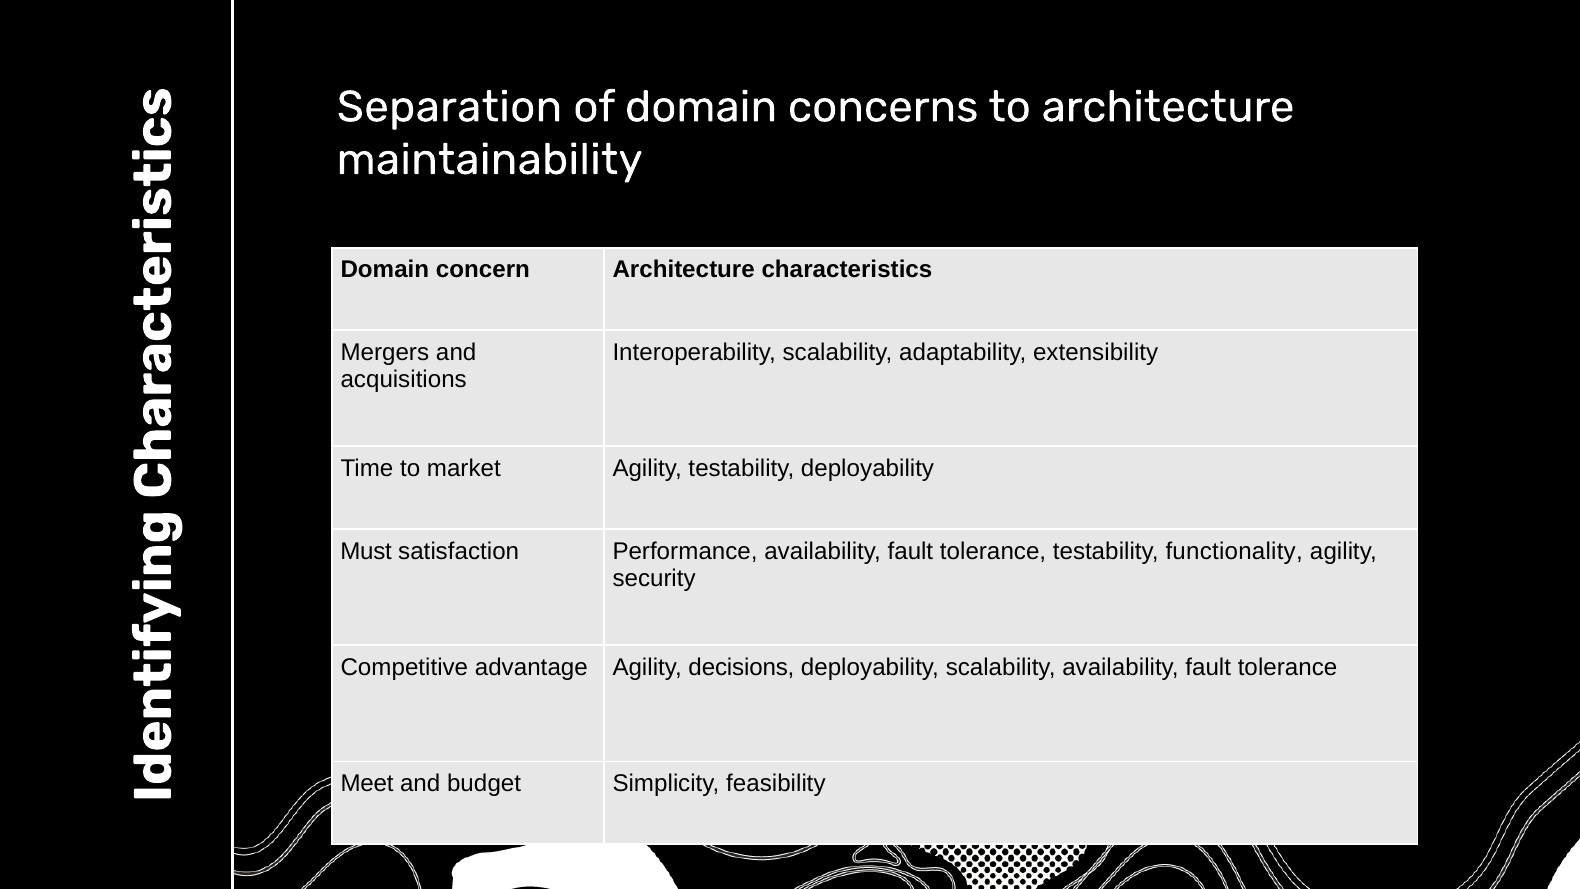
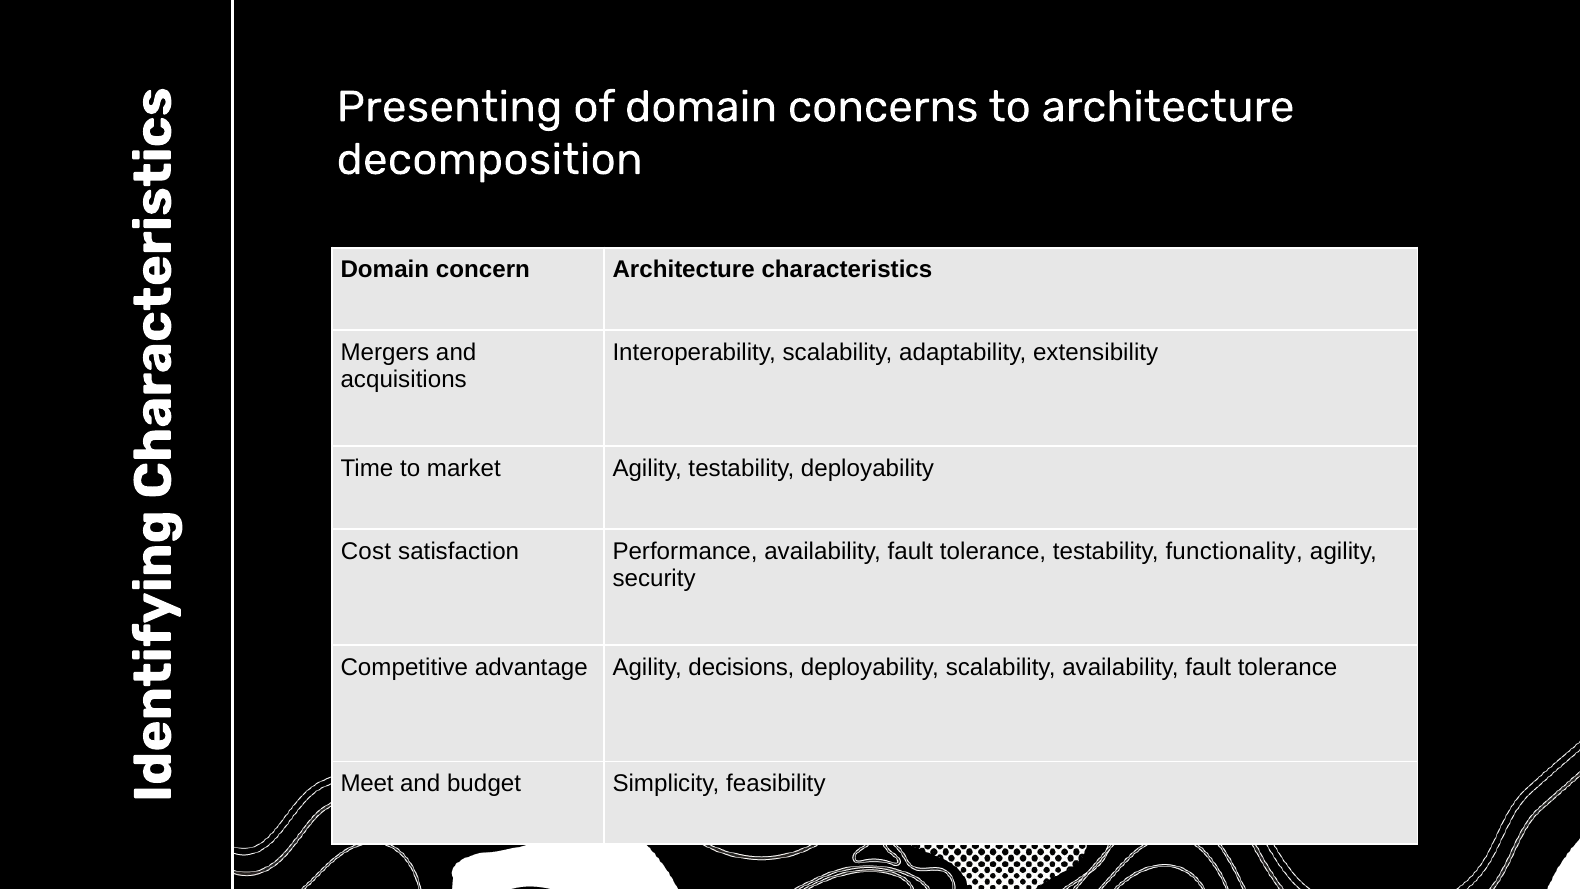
Separation: Separation -> Presenting (449, 107)
maintainability: maintainability -> decomposition (490, 160)
Must: Must -> Cost (366, 551)
